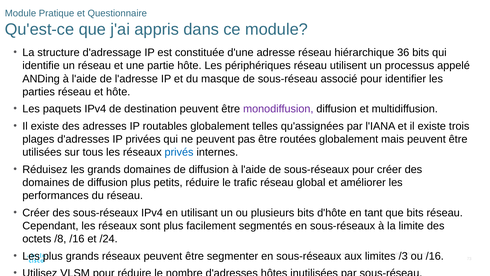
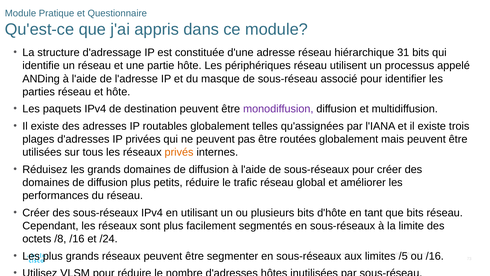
36: 36 -> 31 (403, 53)
privés colour: blue -> orange (179, 152)
/3: /3 -> /5 (403, 256)
